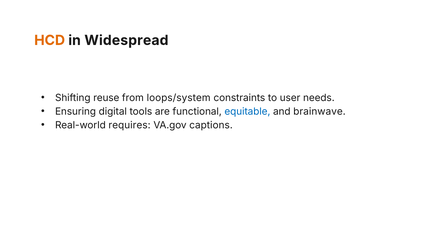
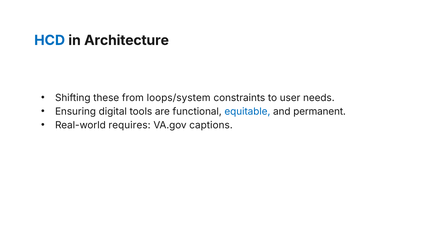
HCD colour: orange -> blue (50, 40)
Widespread: Widespread -> Architecture (127, 40)
reuse: reuse -> these (106, 98)
brainwave: brainwave -> permanent (320, 112)
